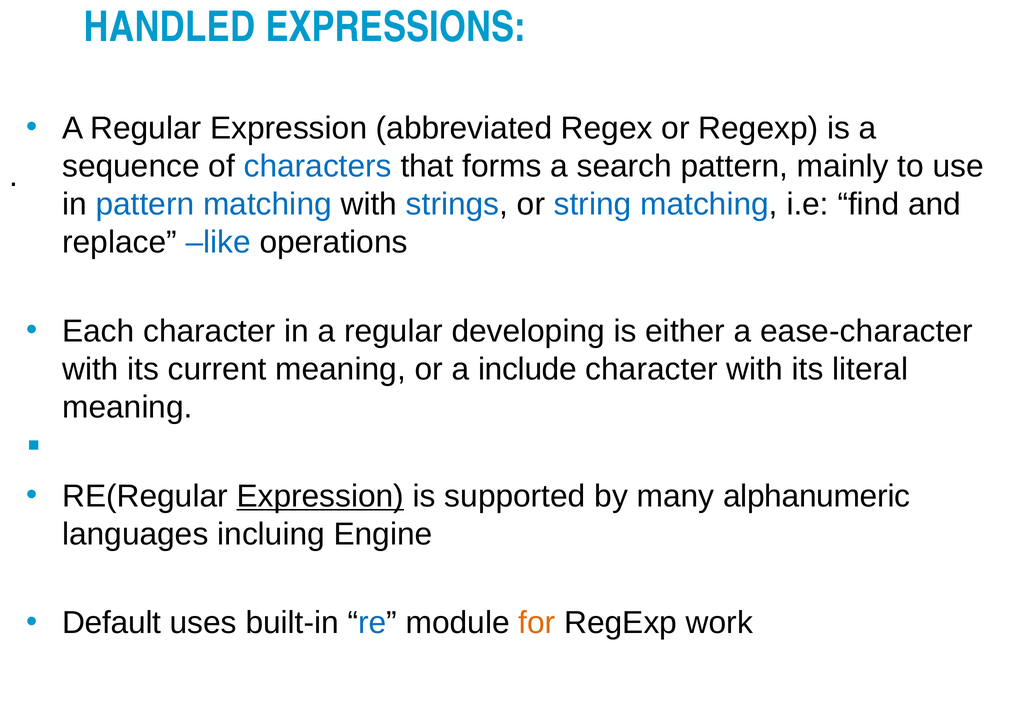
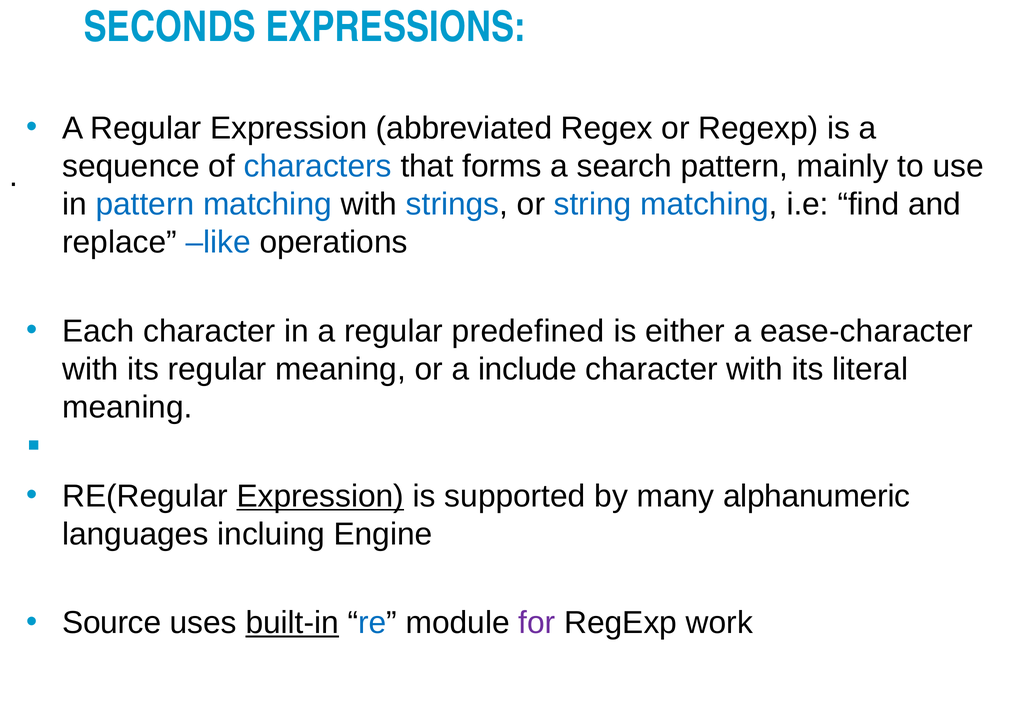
HANDLED: HANDLED -> SECONDS (170, 27)
developing: developing -> predefined (528, 331)
its current: current -> regular (217, 369)
Default: Default -> Source (112, 623)
built-in underline: none -> present (292, 623)
for colour: orange -> purple (537, 623)
